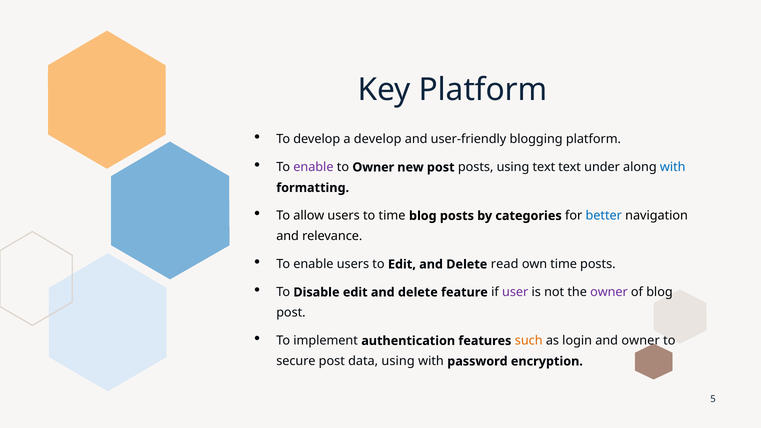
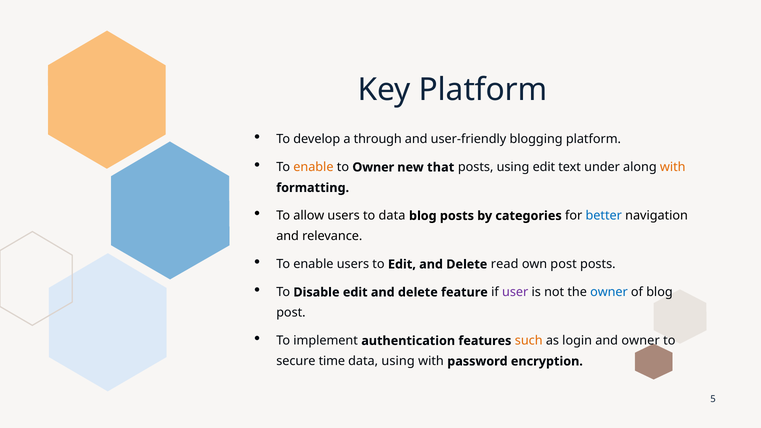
a develop: develop -> through (378, 139)
enable colour: purple -> orange (313, 167)
new post: post -> that (441, 167)
using text: text -> edit (544, 167)
with colour: blue -> orange (673, 167)
to time: time -> data (392, 216)
own time: time -> post (564, 264)
owner colour: purple -> blue (609, 292)
secure post: post -> time (332, 361)
